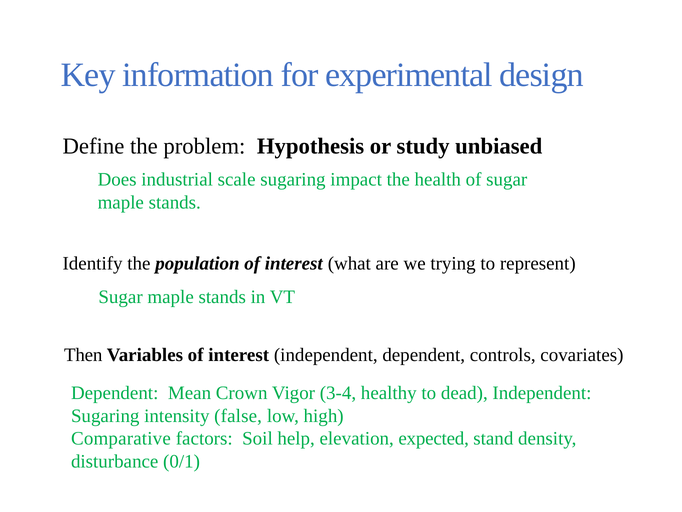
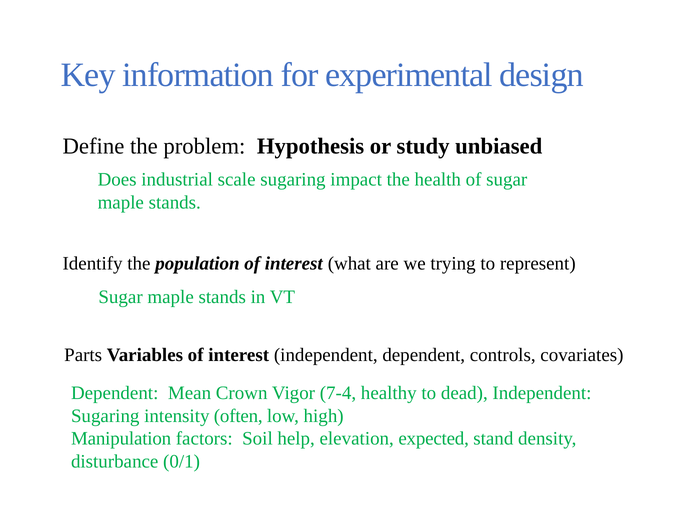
Then: Then -> Parts (83, 355)
3-4: 3-4 -> 7-4 (338, 393)
false: false -> often (238, 415)
Comparative: Comparative -> Manipulation (121, 438)
